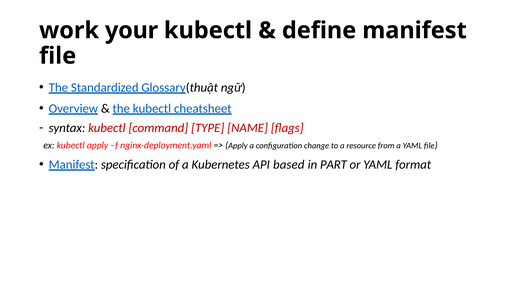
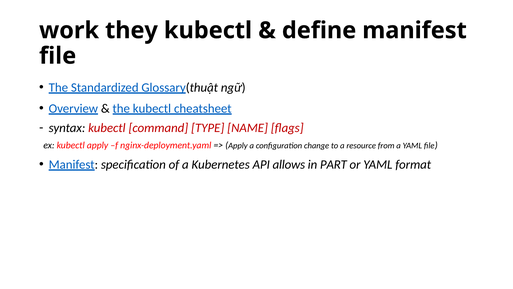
your: your -> they (131, 30)
based: based -> allows (289, 164)
